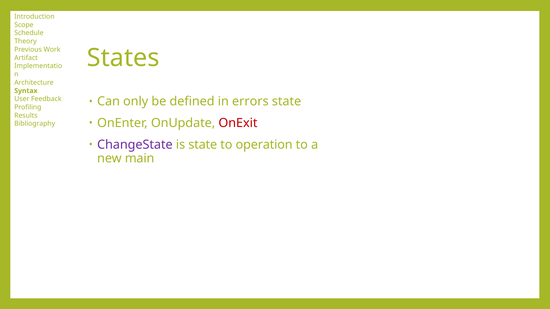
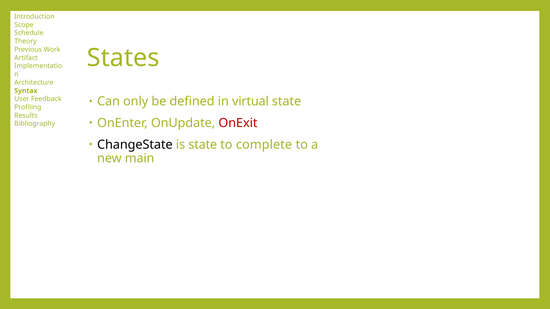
errors: errors -> virtual (250, 102)
ChangeState colour: purple -> black (135, 145)
operation: operation -> complete (264, 145)
